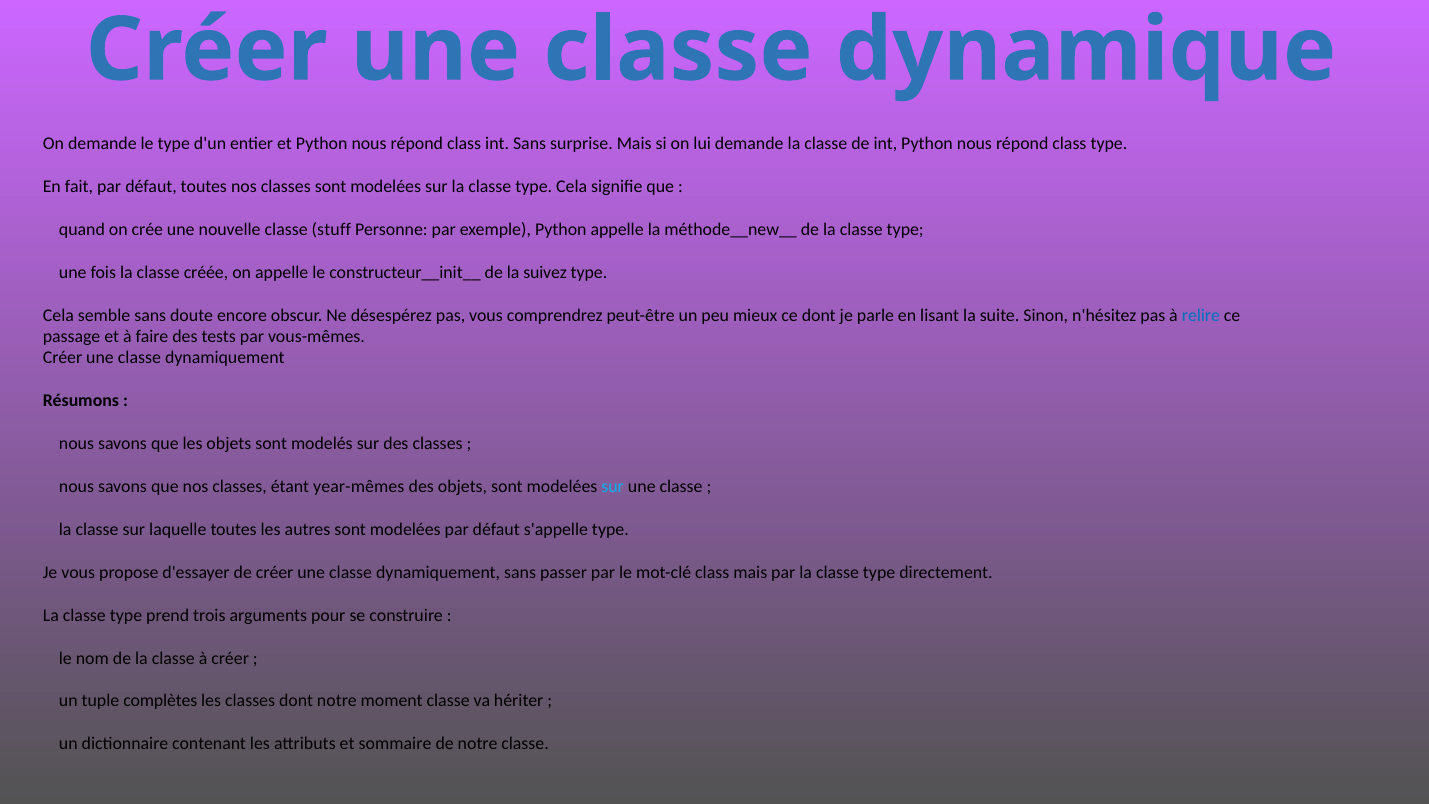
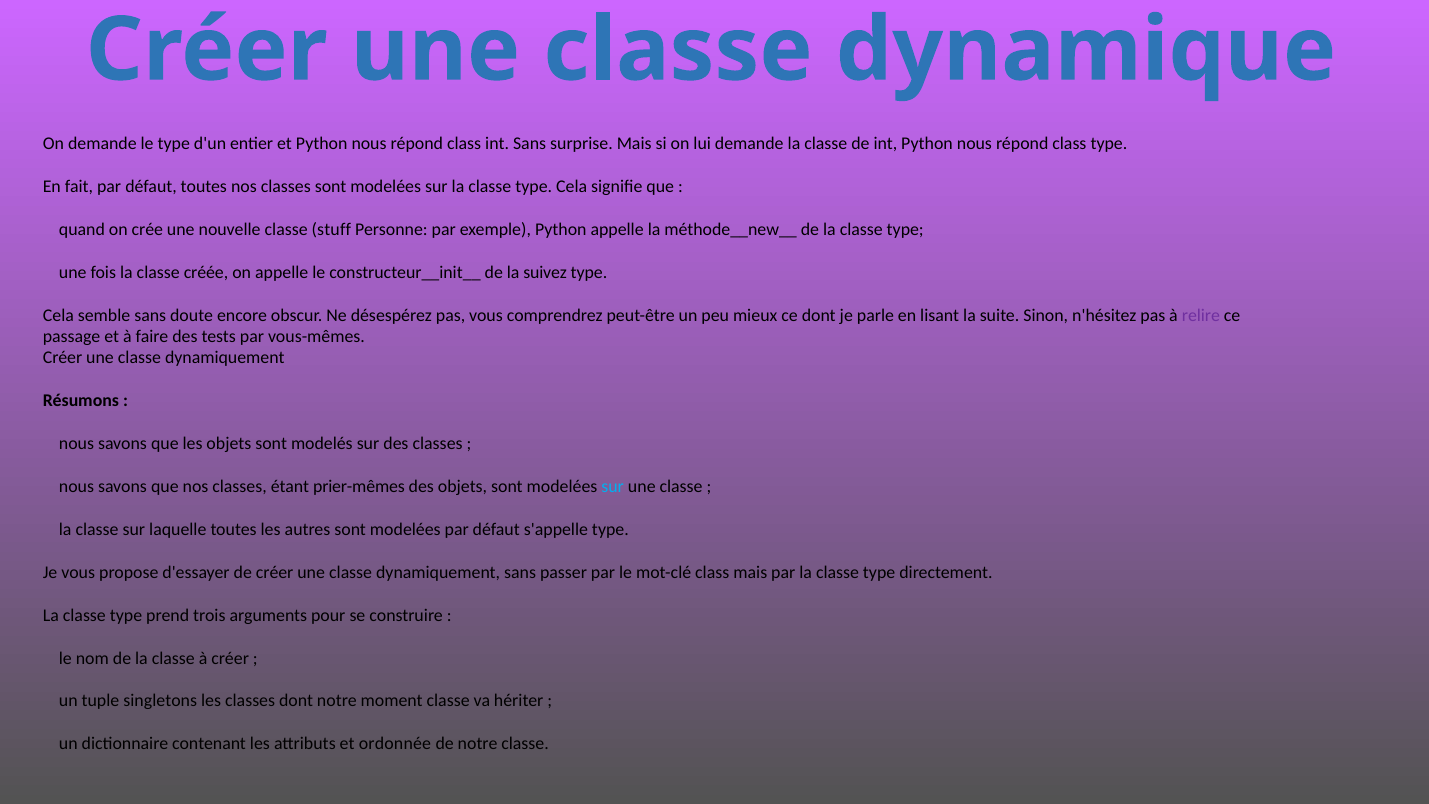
relire colour: blue -> purple (1201, 315)
year-mêmes: year-mêmes -> prier-mêmes (359, 487)
complètes: complètes -> singletons (160, 701)
sommaire: sommaire -> ordonnée (395, 744)
